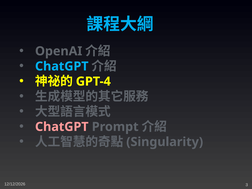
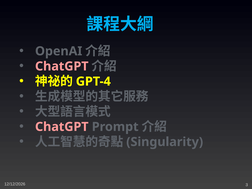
ChatGPT colour: light blue -> pink (62, 66)
